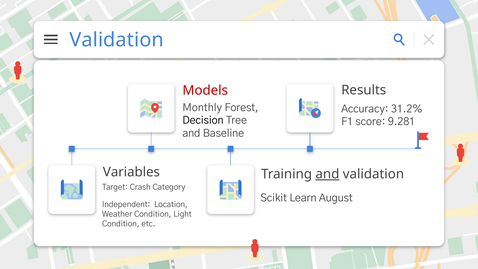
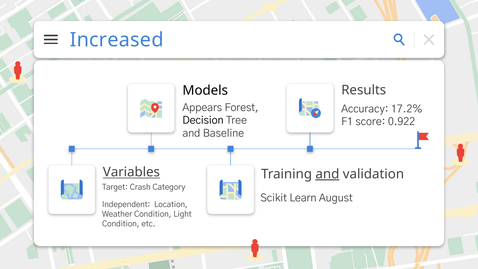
Validation: Validation -> Increased (117, 40)
Models colour: red -> black (205, 90)
Monthly: Monthly -> Appears (202, 108)
31.2%: 31.2% -> 17.2% (407, 109)
9.281: 9.281 -> 0.922 (402, 122)
Variables underline: none -> present (131, 172)
